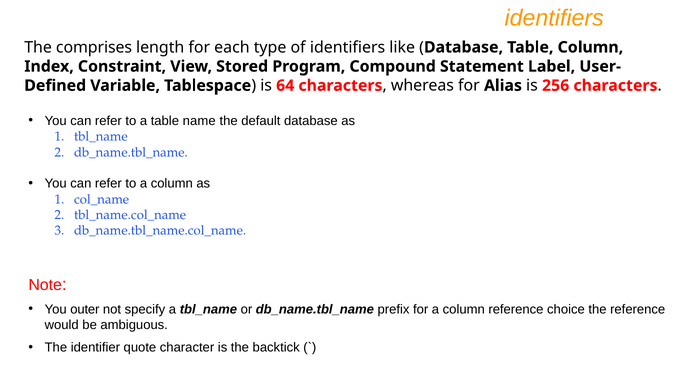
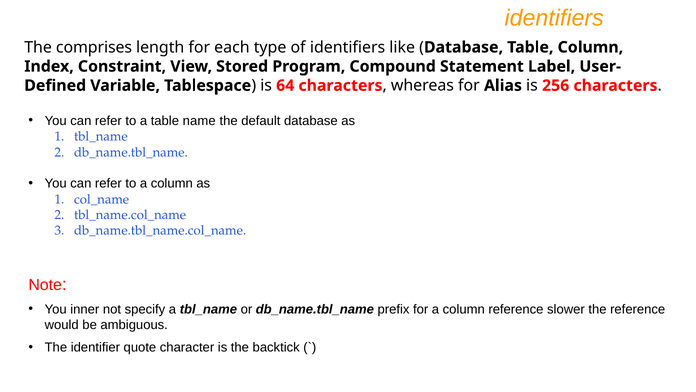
outer: outer -> inner (85, 309)
choice: choice -> slower (566, 309)
